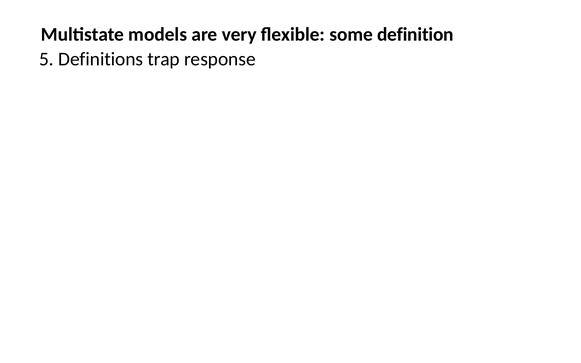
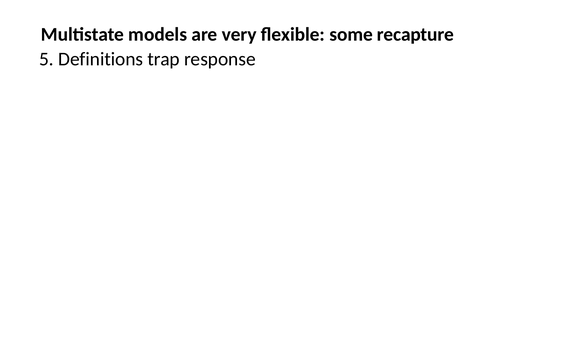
definition: definition -> recapture (415, 34)
